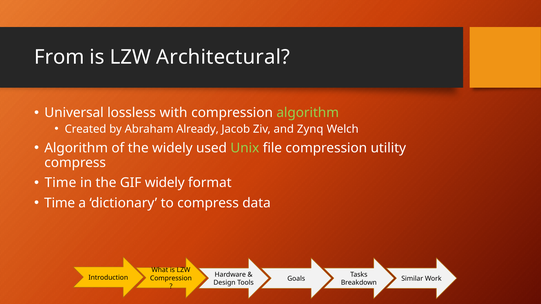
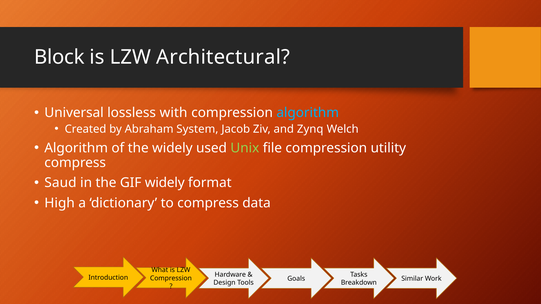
From: From -> Block (59, 57)
algorithm colour: light green -> light blue (308, 113)
Already: Already -> System (197, 129)
Time: Time -> Saud (60, 183)
Time: Time -> High (60, 203)
